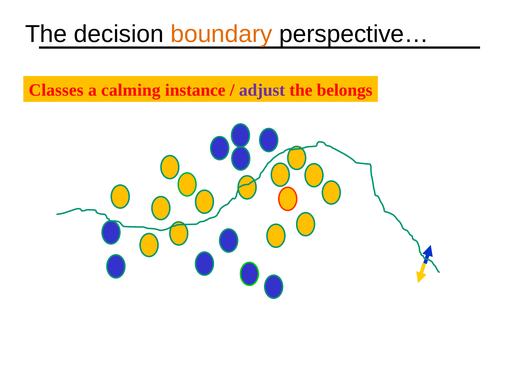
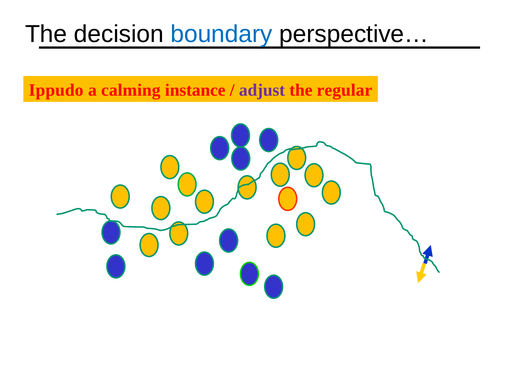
boundary colour: orange -> blue (221, 34)
Classes: Classes -> Ippudo (56, 90)
belongs: belongs -> regular (345, 90)
